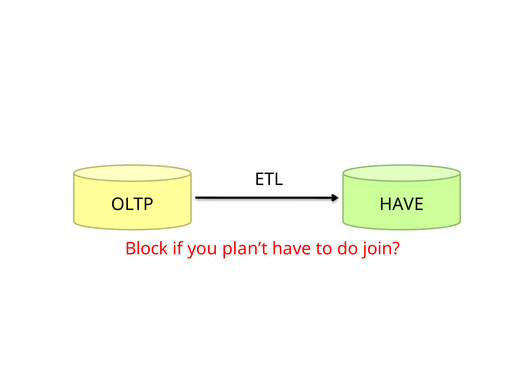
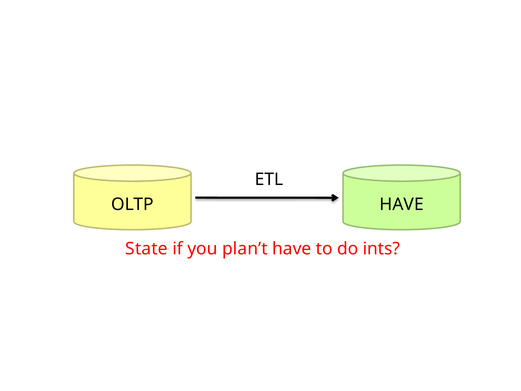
Block: Block -> State (146, 249)
join: join -> ints (381, 249)
